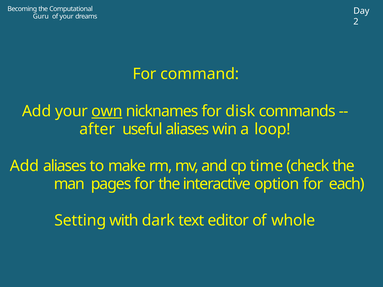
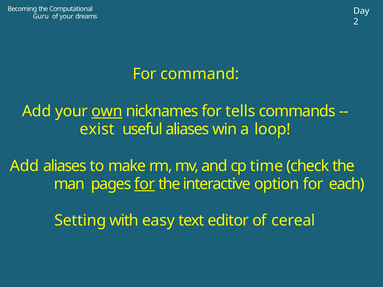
disk: disk -> tells (240, 111)
after: after -> exist (97, 129)
for underline: none -> present (145, 184)
dark: dark -> easy (158, 221)
whole: whole -> cereal (293, 221)
